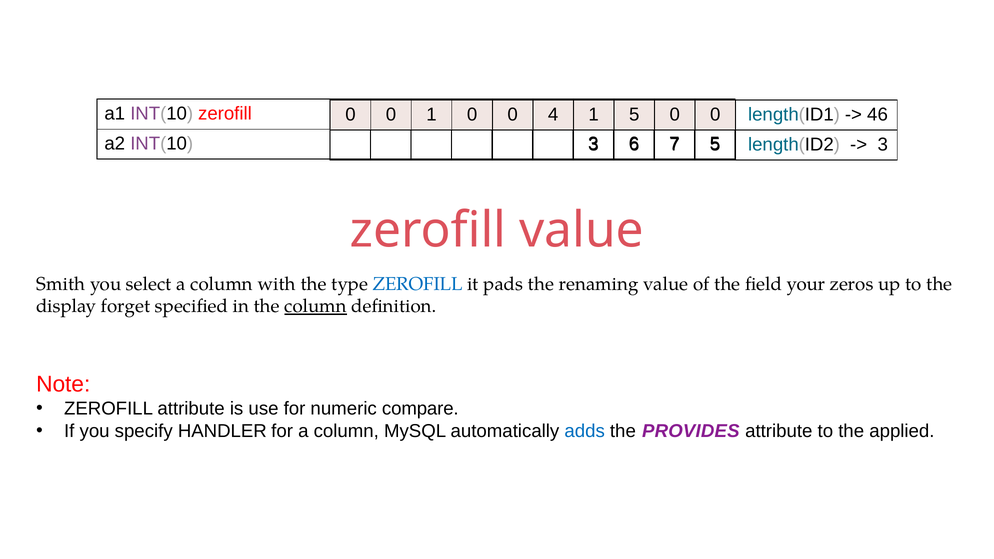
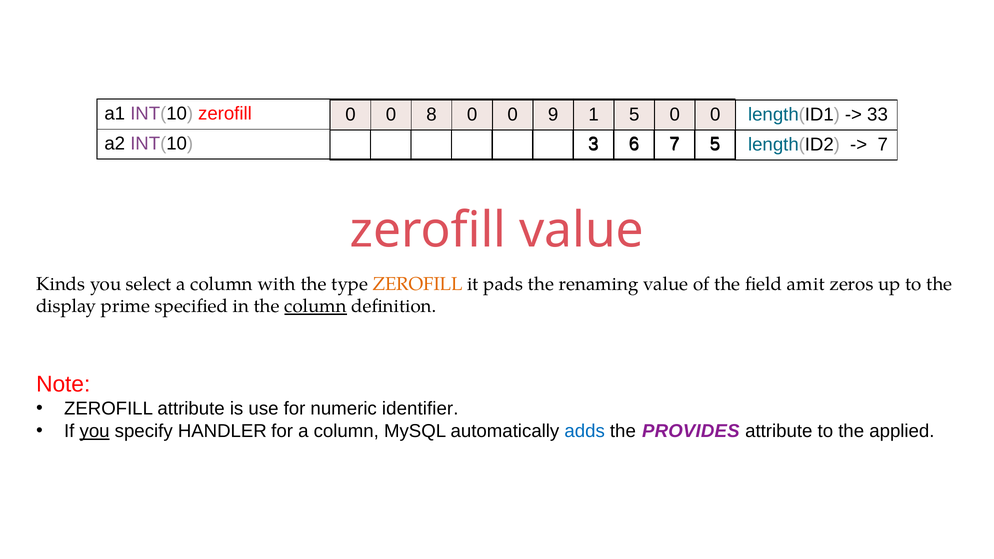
0 1: 1 -> 8 (432, 114)
4: 4 -> 9 (553, 114)
46: 46 -> 33 (877, 114)
3: 3 -> 7 (883, 145)
Smith: Smith -> Kinds (61, 284)
ZEROFILL colour: blue -> orange (418, 284)
your: your -> amit (806, 284)
forget: forget -> prime (126, 306)
compare: compare -> identifier (420, 409)
you underline: none -> present (95, 431)
